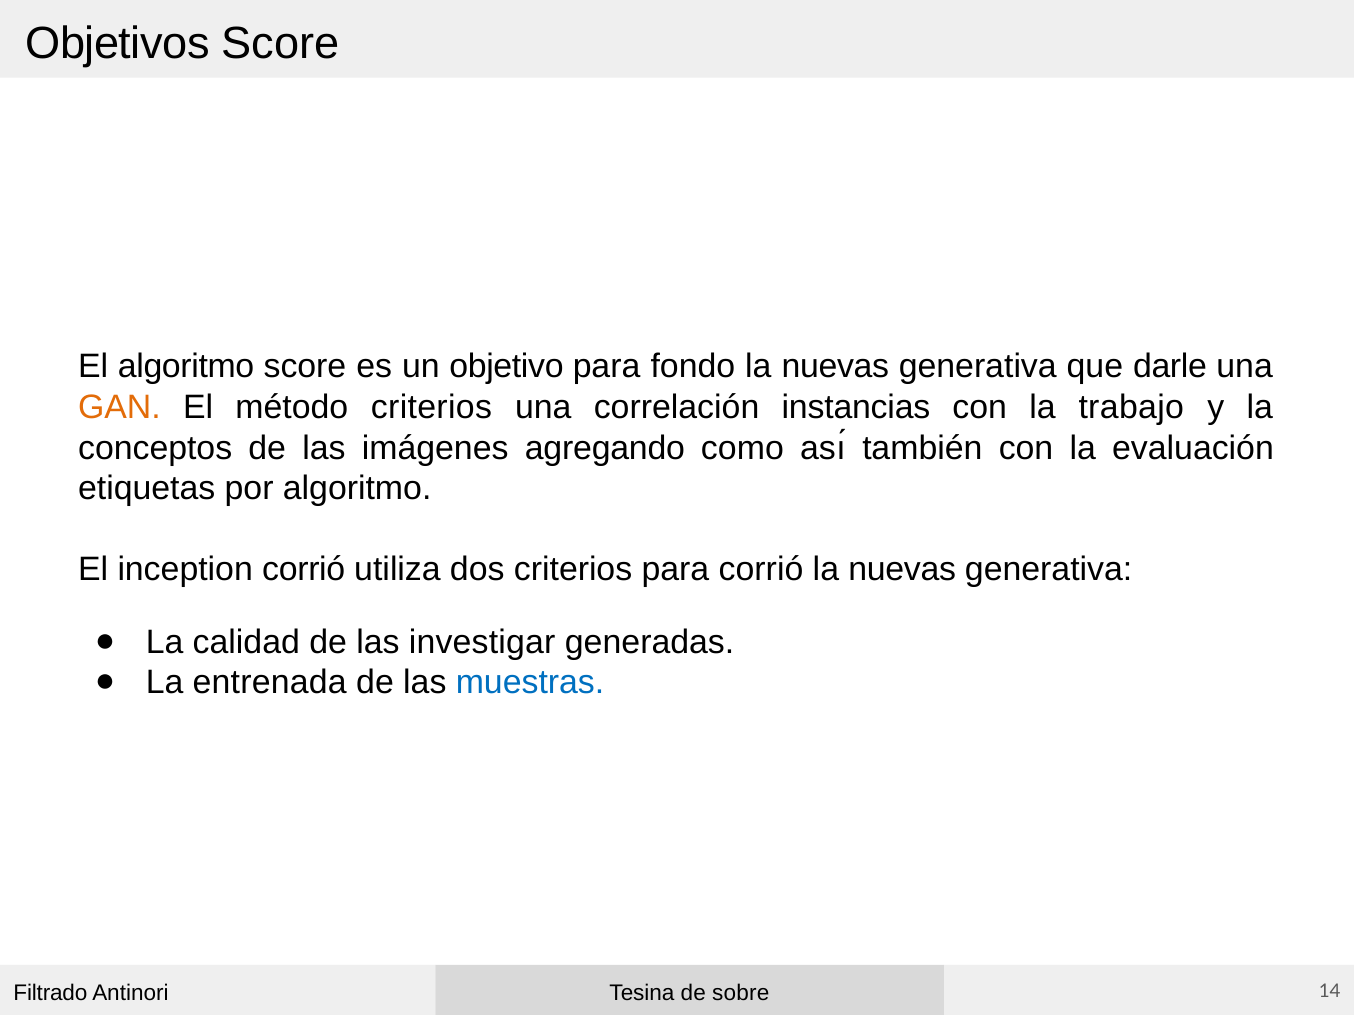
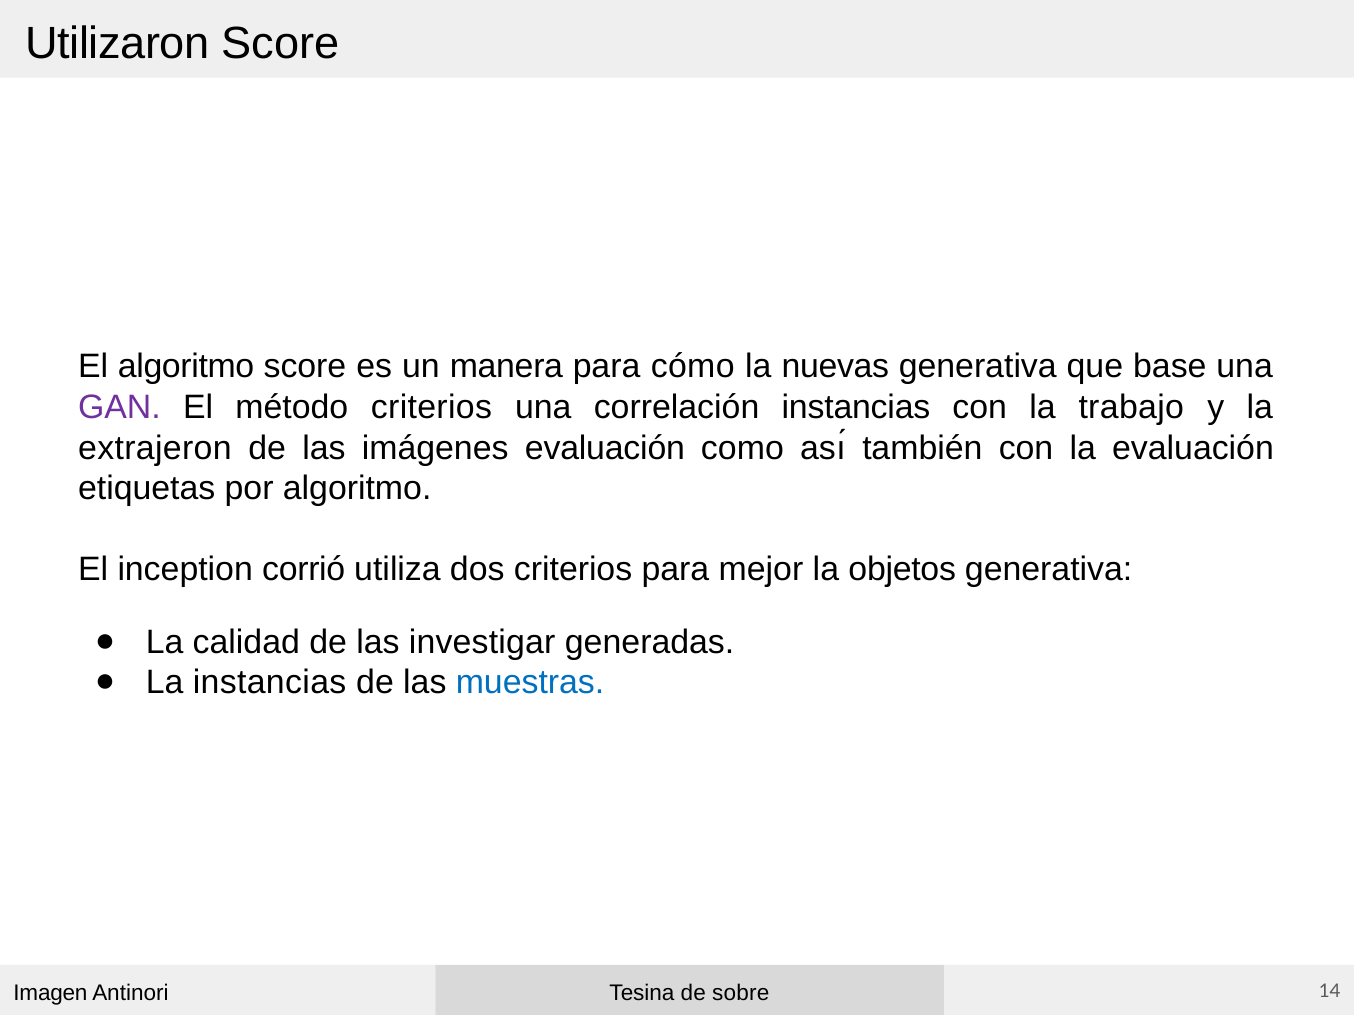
Objetivos: Objetivos -> Utilizaron (118, 44)
objetivo: objetivo -> manera (506, 367)
fondo: fondo -> cómo (693, 367)
darle: darle -> base (1170, 367)
GAN colour: orange -> purple (119, 408)
conceptos: conceptos -> extrajeron (155, 448)
imágenes agregando: agregando -> evaluación (605, 448)
para corrió: corrió -> mejor (761, 570)
nuevas: nuevas -> objetos (902, 570)
La entrenada: entrenada -> instancias (270, 683)
Filtrado: Filtrado -> Imagen (50, 994)
